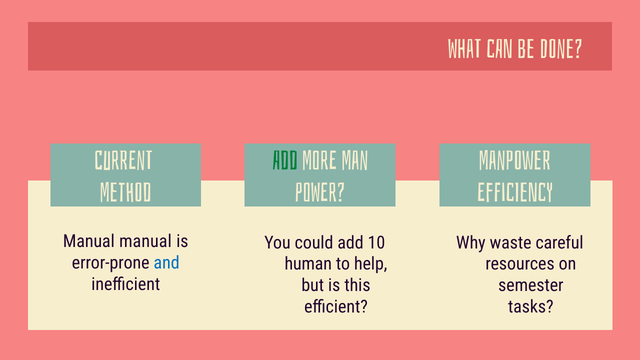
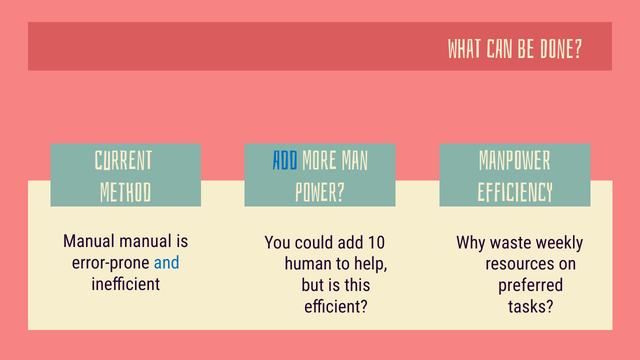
ADD colour: green -> blue (285, 161)
careful: careful -> weekly (559, 243)
semester: semester -> preferred (531, 285)
